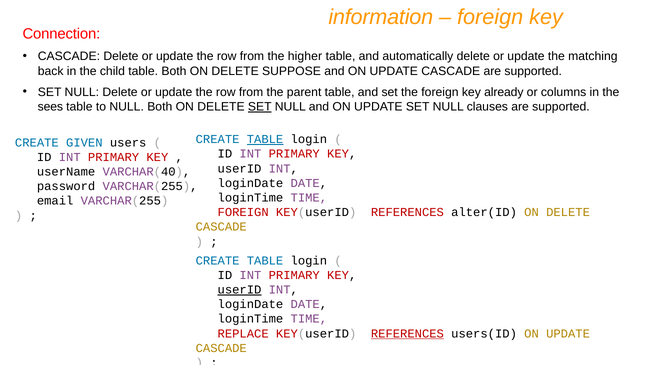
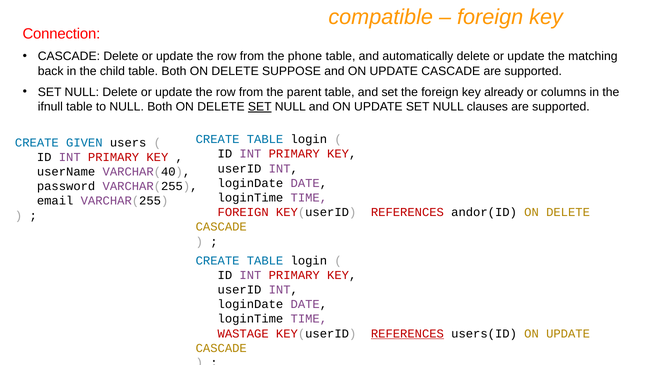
information: information -> compatible (381, 17)
higher: higher -> phone (305, 56)
sees: sees -> ifnull (50, 107)
TABLE underline: present -> none (265, 139)
alter(ID: alter(ID -> andor(ID (484, 212)
userID underline: present -> none (239, 290)
REPLACE: REPLACE -> WASTAGE (243, 334)
